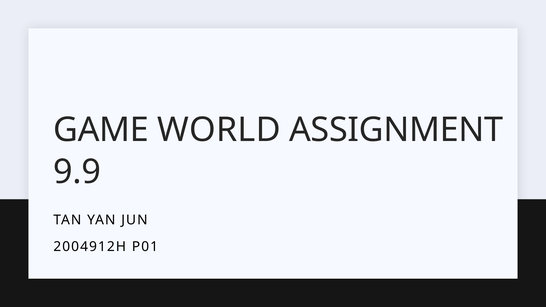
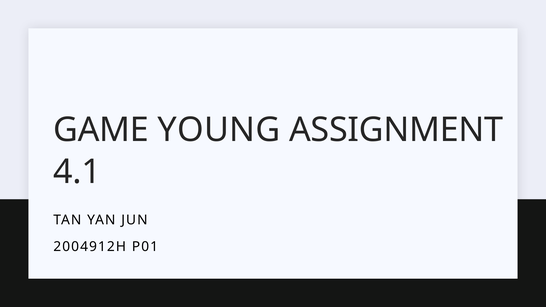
WORLD: WORLD -> YOUNG (219, 130)
9.9: 9.9 -> 4.1 (77, 172)
